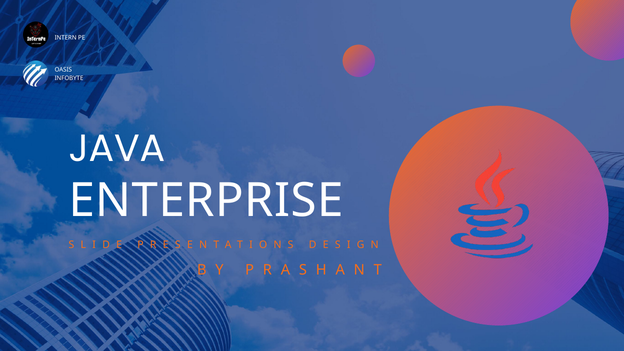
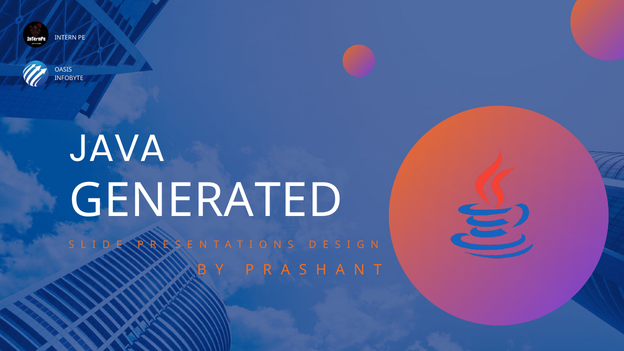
ENTERPRISE: ENTERPRISE -> GENERATED (206, 200)
